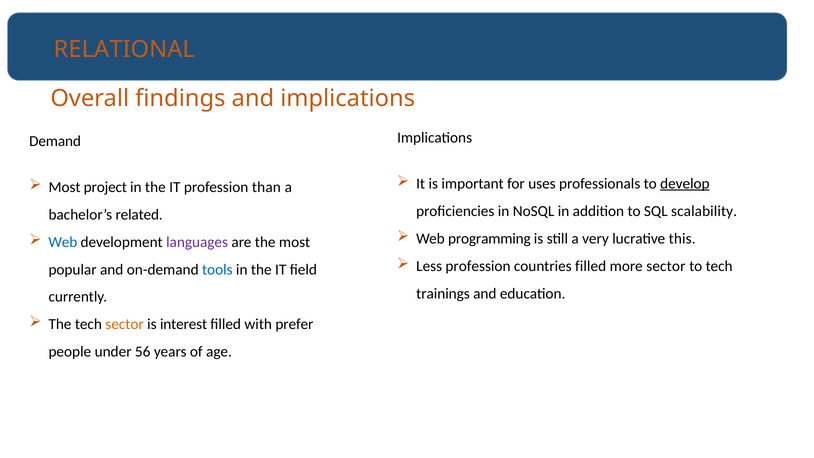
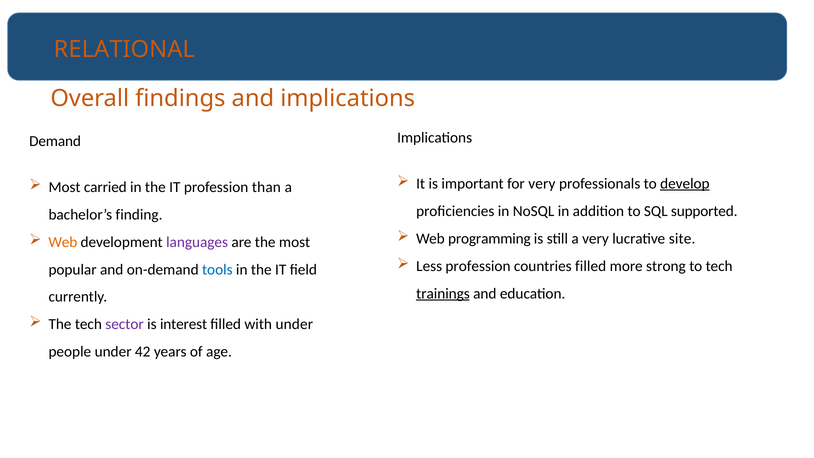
for uses: uses -> very (542, 184)
project: project -> carried (105, 187)
scalability: scalability -> supported (704, 211)
related: related -> finding (139, 214)
this: this -> site (682, 239)
Web colour: blue -> orange (63, 242)
more sector: sector -> strong (666, 266)
trainings underline: none -> present (443, 293)
sector colour: orange -> purple (125, 324)
with prefer: prefer -> under (294, 324)
56: 56 -> 42 (143, 352)
